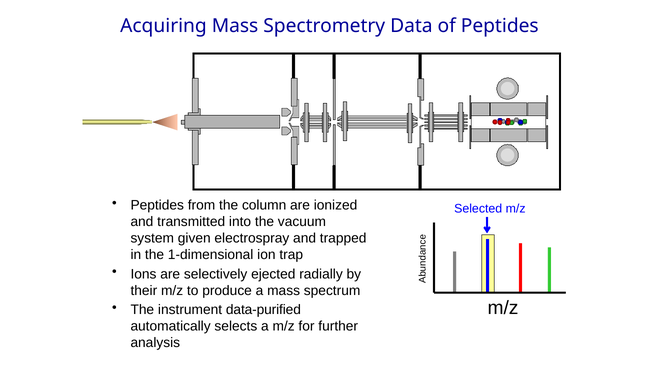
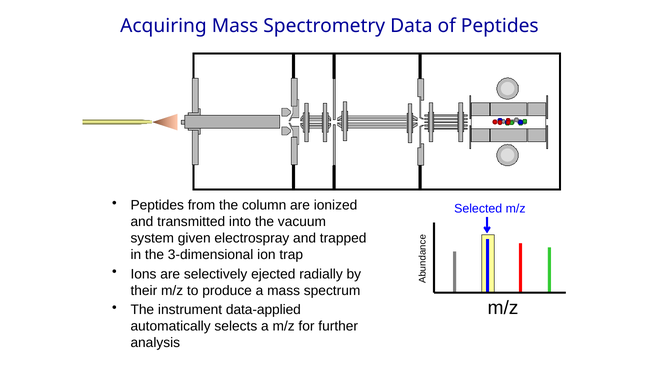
1-dimensional: 1-dimensional -> 3-dimensional (211, 255)
data-purified: data-purified -> data-applied (263, 310)
